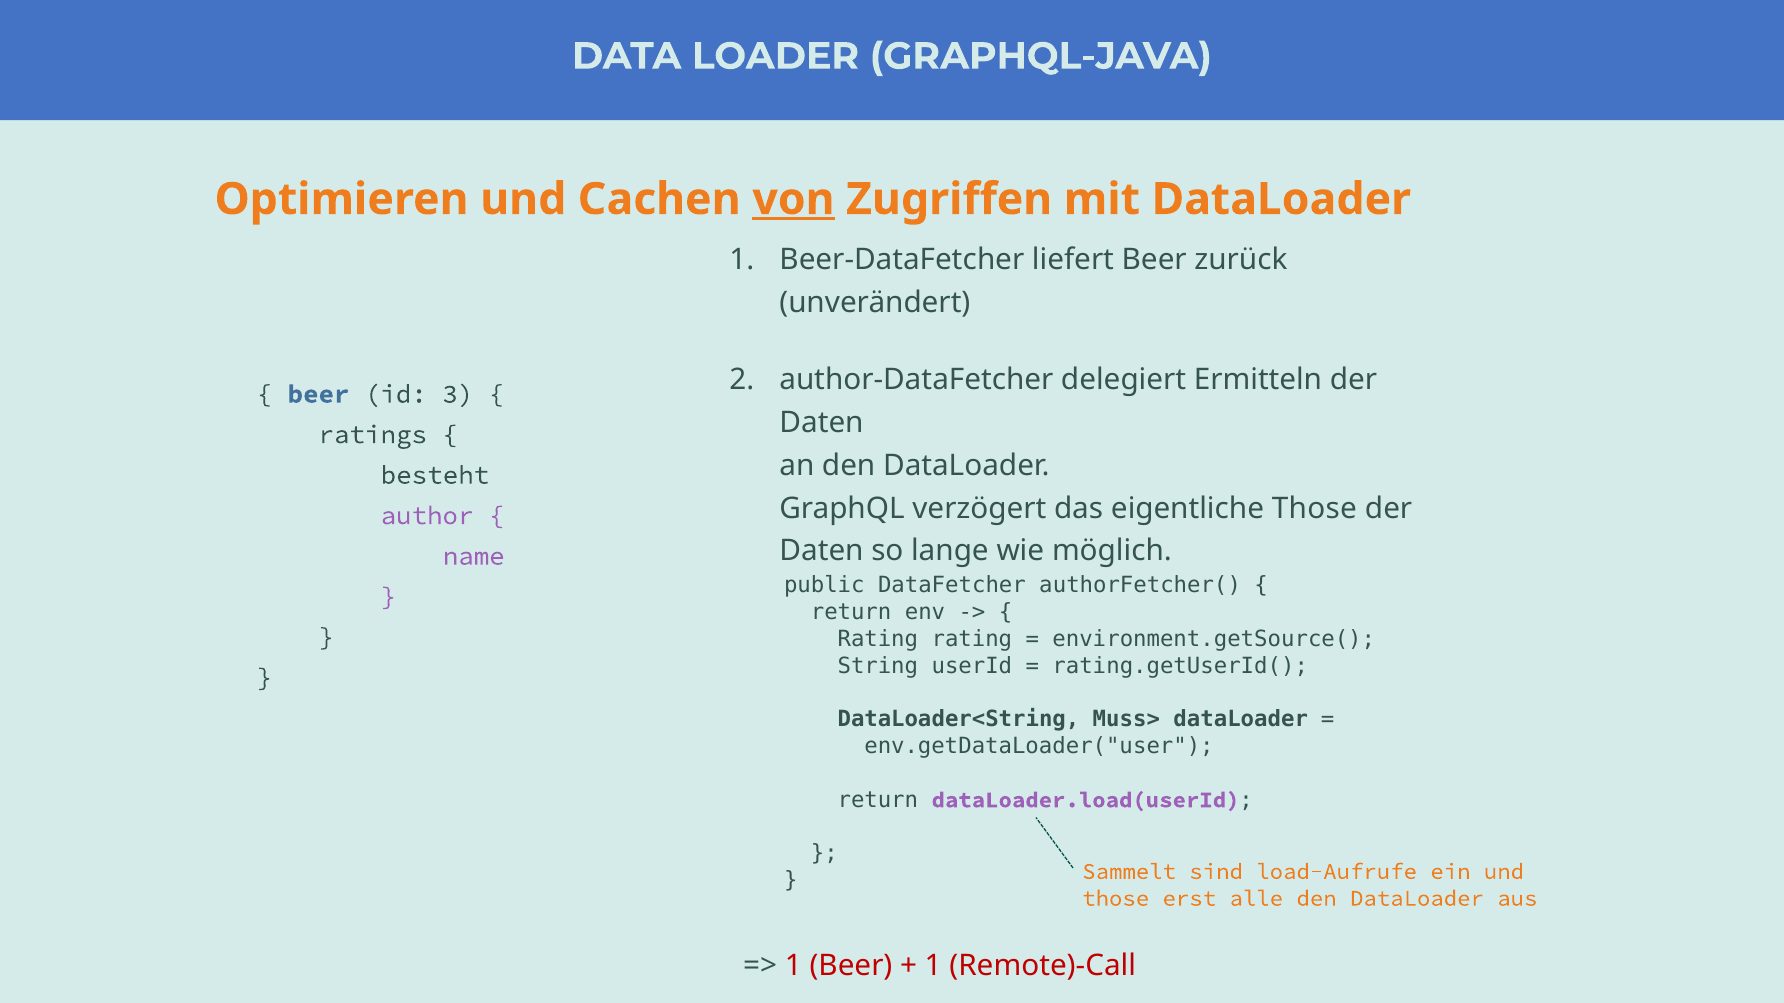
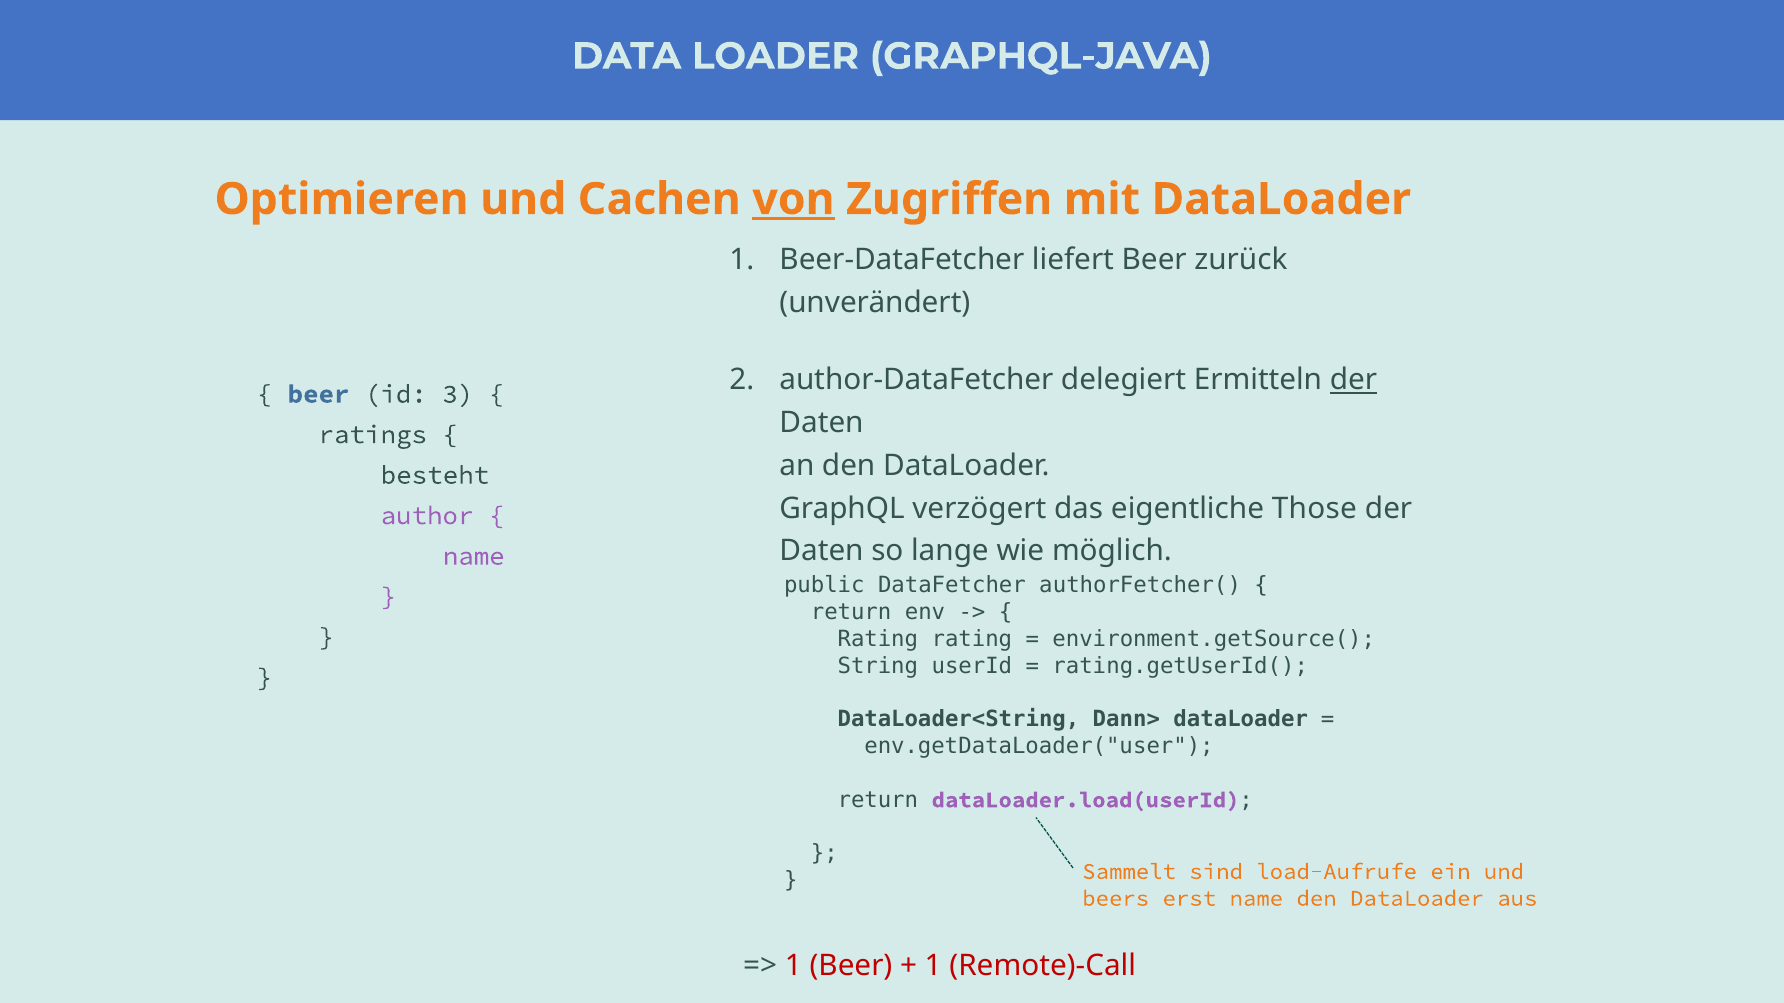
der underline: none -> present (1354, 380)
Muss>: Muss> -> Dann> (1126, 720)
those: those -> beers (1116, 899)
erst alle: alle -> name (1256, 899)
